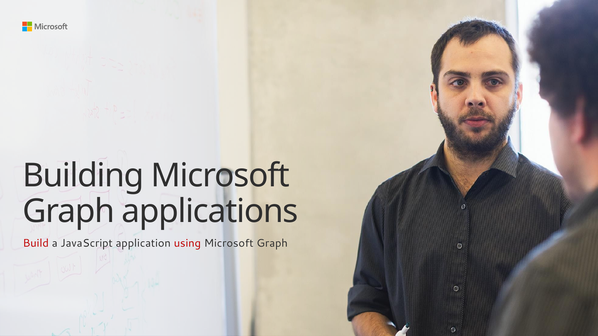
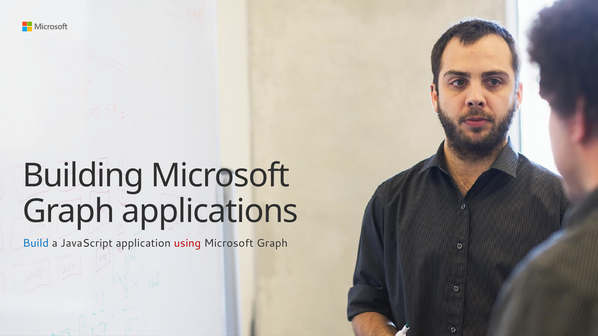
Build colour: red -> blue (36, 243)
